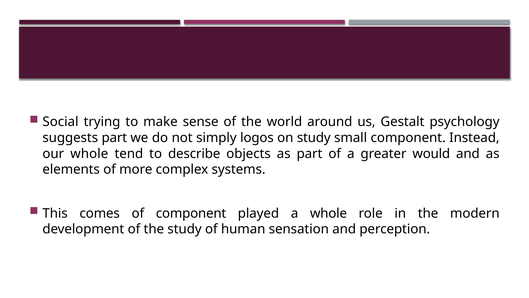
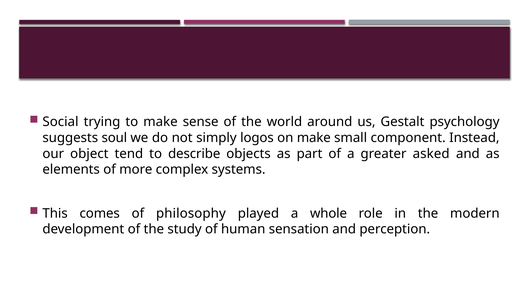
suggests part: part -> soul (114, 138)
on study: study -> make (314, 138)
our whole: whole -> object (89, 154)
would: would -> asked (431, 154)
of component: component -> philosophy (191, 213)
